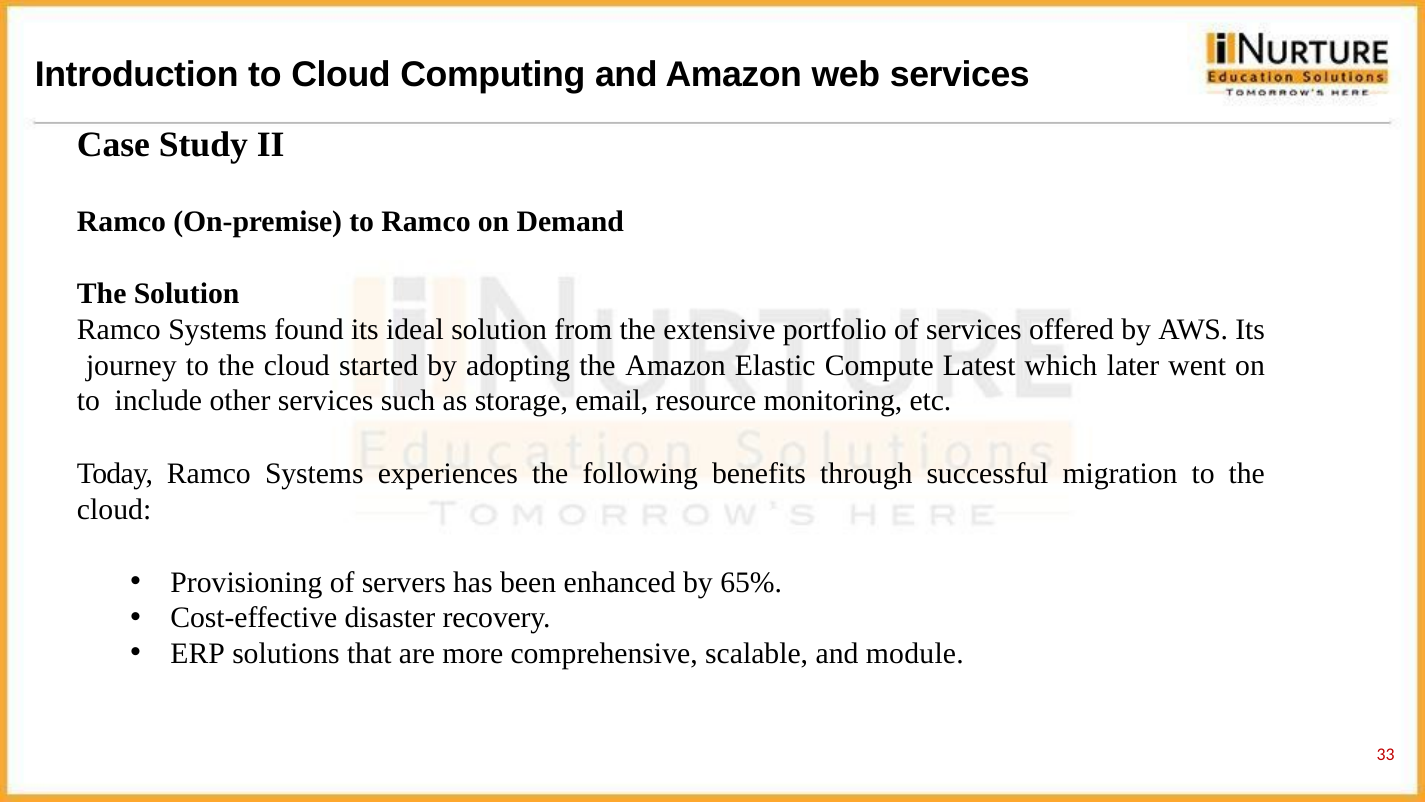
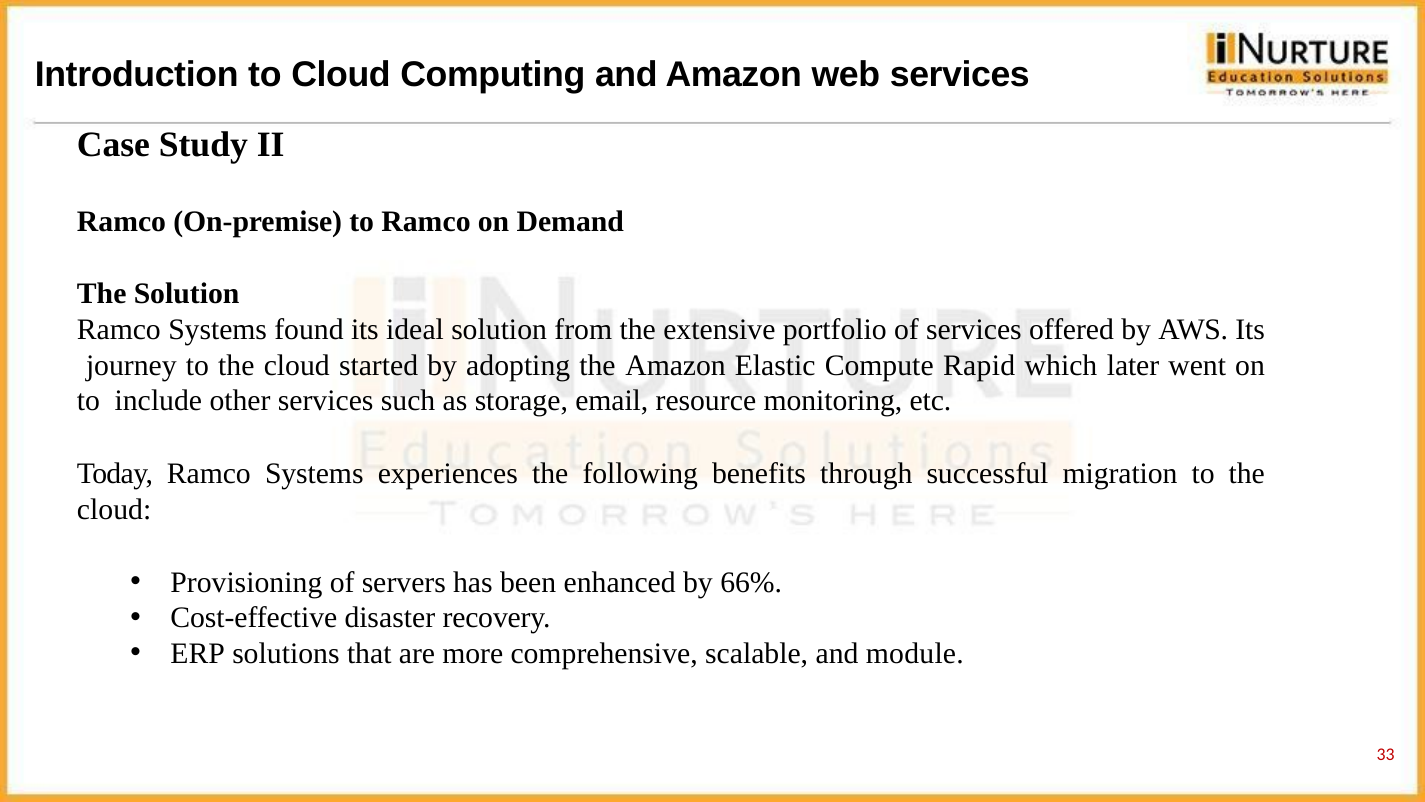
Latest: Latest -> Rapid (979, 365)
65%: 65% -> 66% (751, 582)
